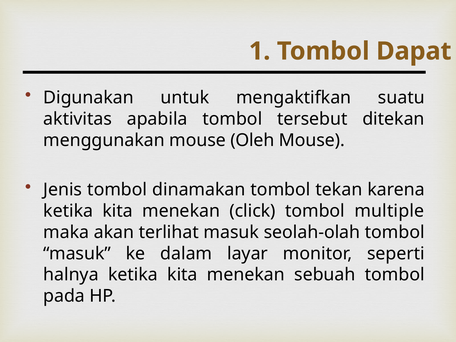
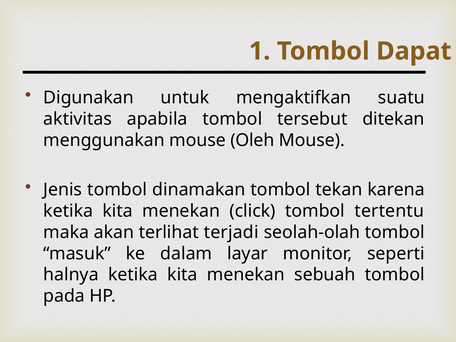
multiple: multiple -> tertentu (389, 211)
terlihat masuk: masuk -> terjadi (231, 232)
